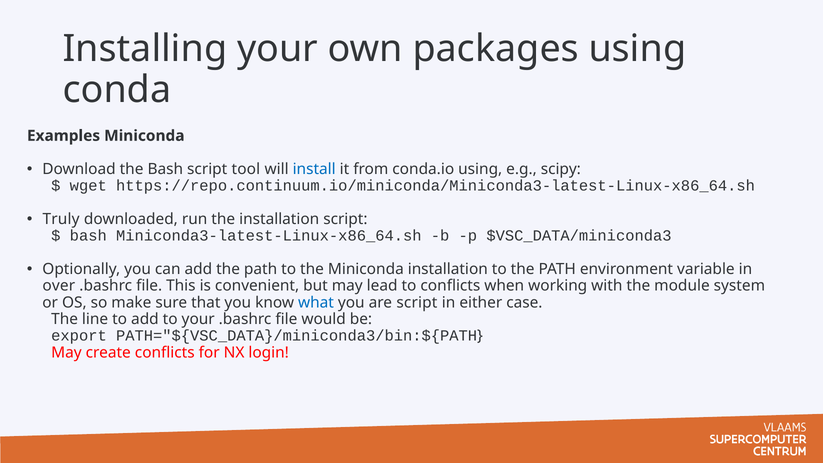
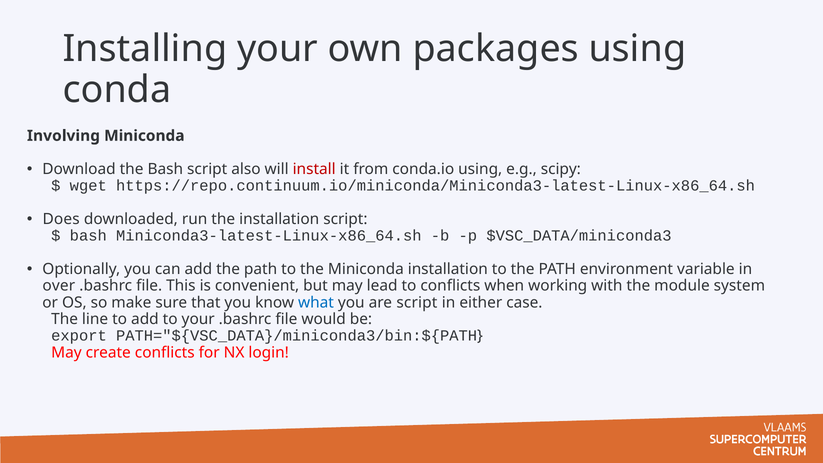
Examples: Examples -> Involving (63, 136)
tool: tool -> also (246, 169)
install colour: blue -> red (314, 169)
Truly: Truly -> Does (61, 219)
